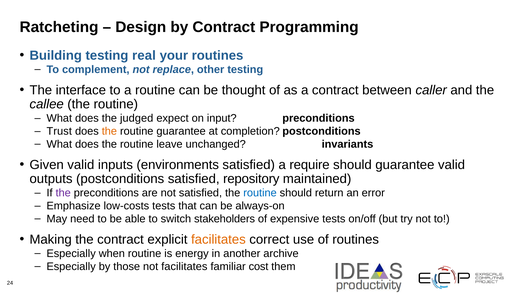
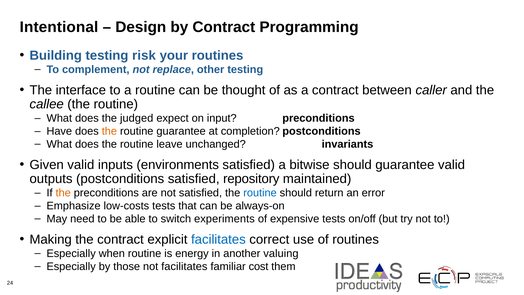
Ratcheting: Ratcheting -> Intentional (59, 27)
real: real -> risk (144, 55)
Trust: Trust -> Have (59, 131)
require: require -> bitwise (309, 165)
the colour: purple -> orange (63, 193)
stakeholders: stakeholders -> experiments (224, 219)
facilitates colour: orange -> blue (218, 239)
archive: archive -> valuing (281, 253)
